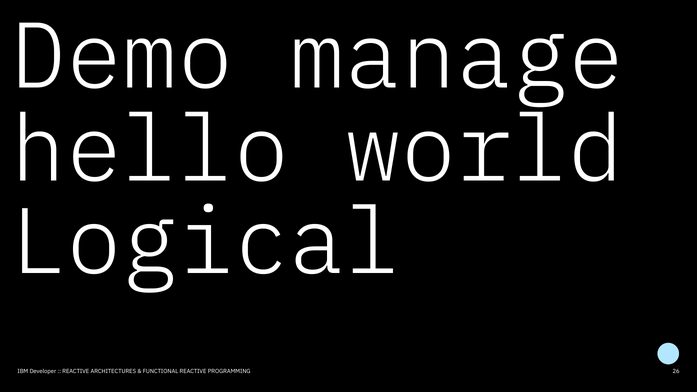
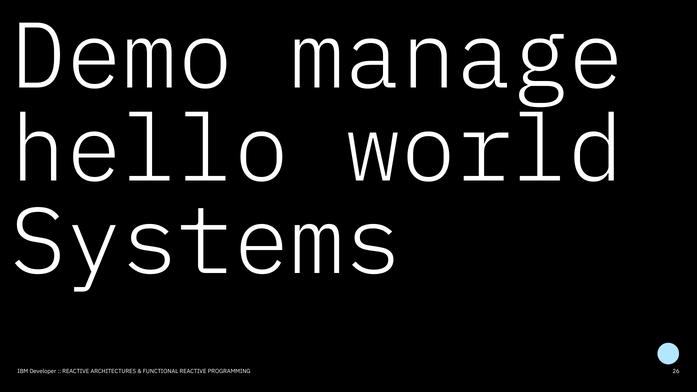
Logical: Logical -> Systems (206, 243)
